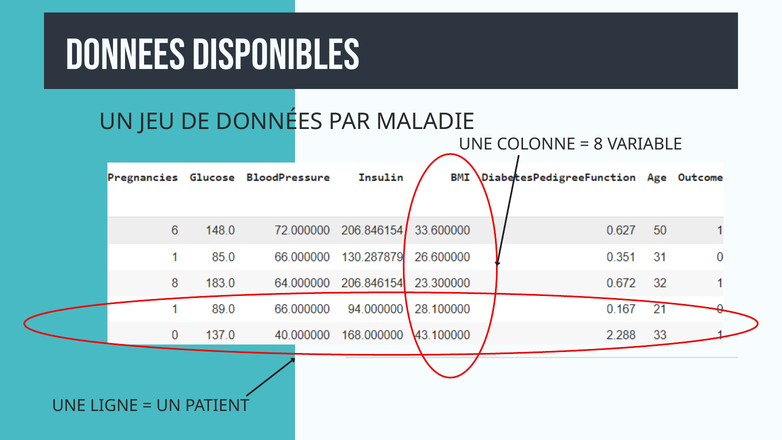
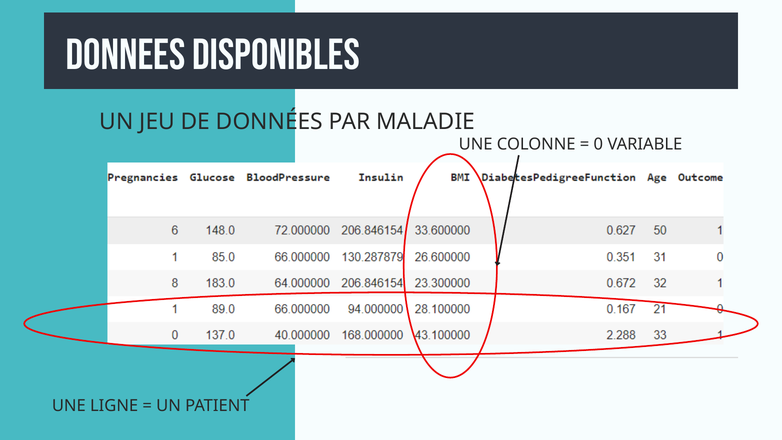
8: 8 -> 0 (598, 144)
